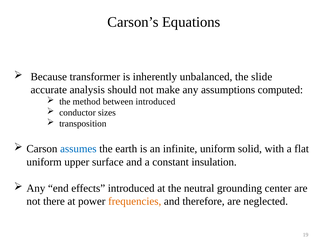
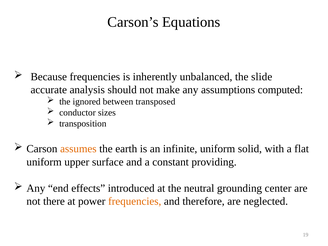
Because transformer: transformer -> frequencies (95, 77)
method: method -> ignored (87, 102)
between introduced: introduced -> transposed (155, 102)
assumes colour: blue -> orange (78, 149)
insulation: insulation -> providing (214, 162)
